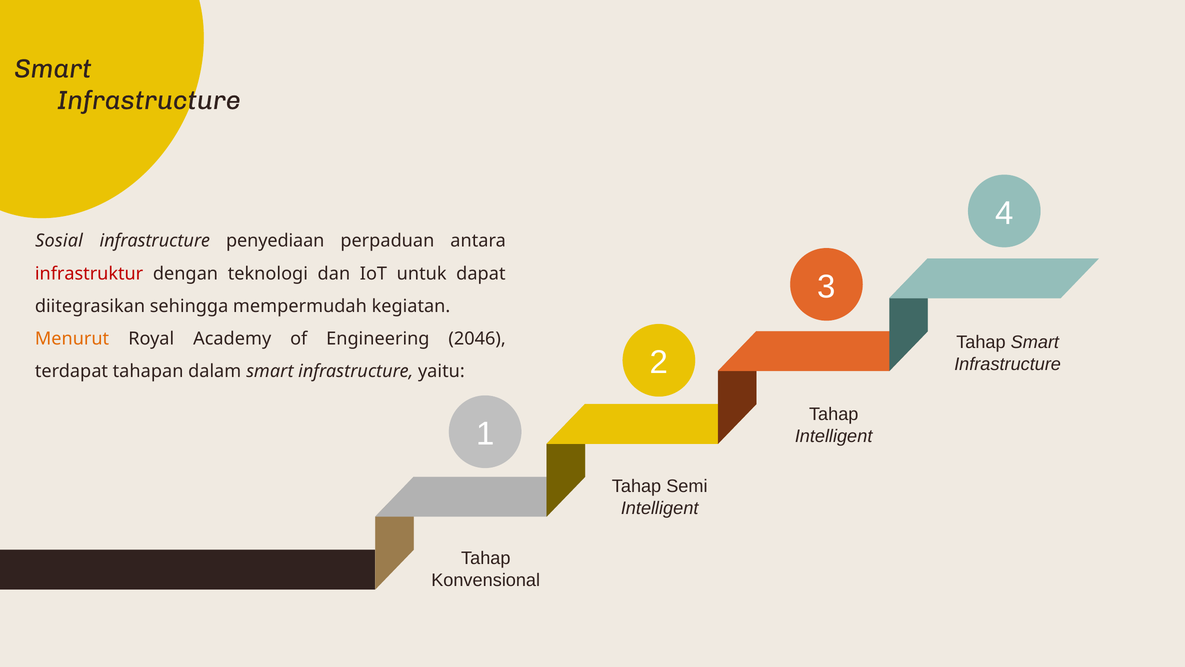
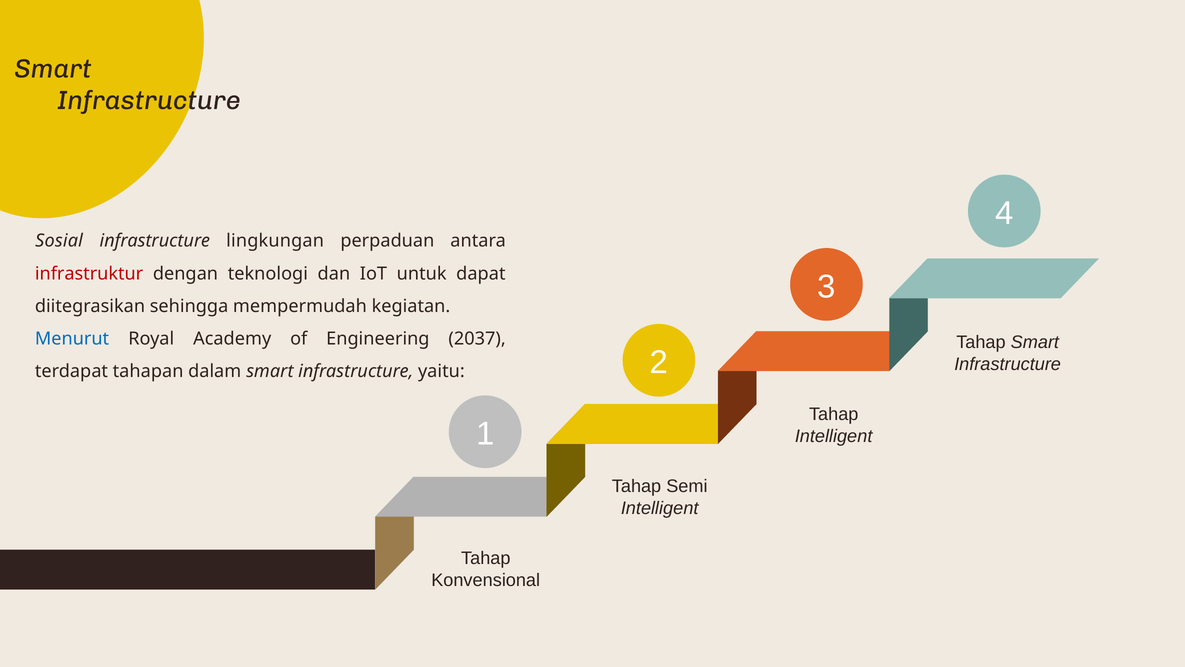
penyediaan: penyediaan -> lingkungan (275, 241)
Menurut colour: orange -> blue (72, 339)
2046: 2046 -> 2037 (477, 339)
